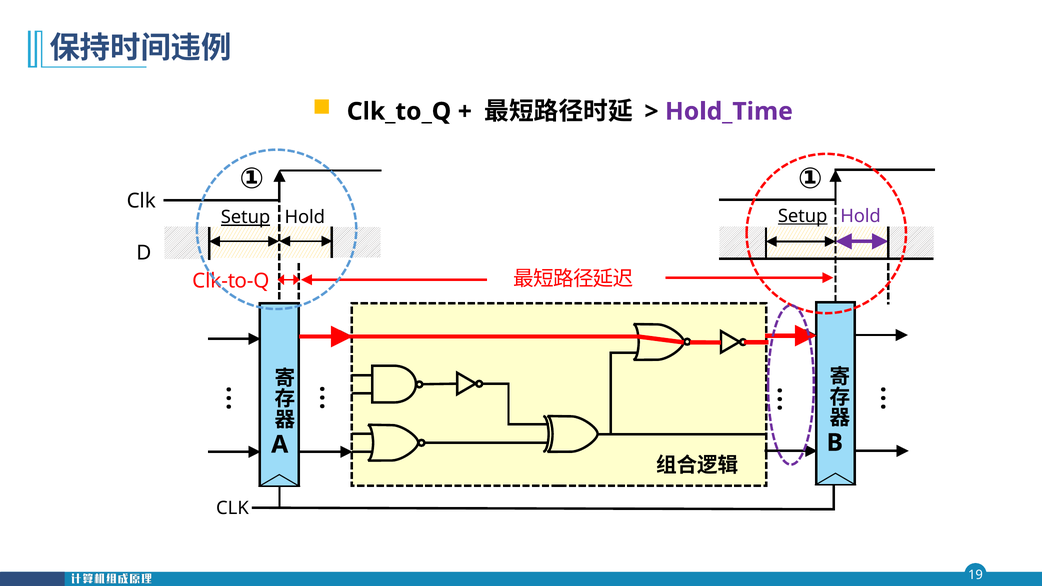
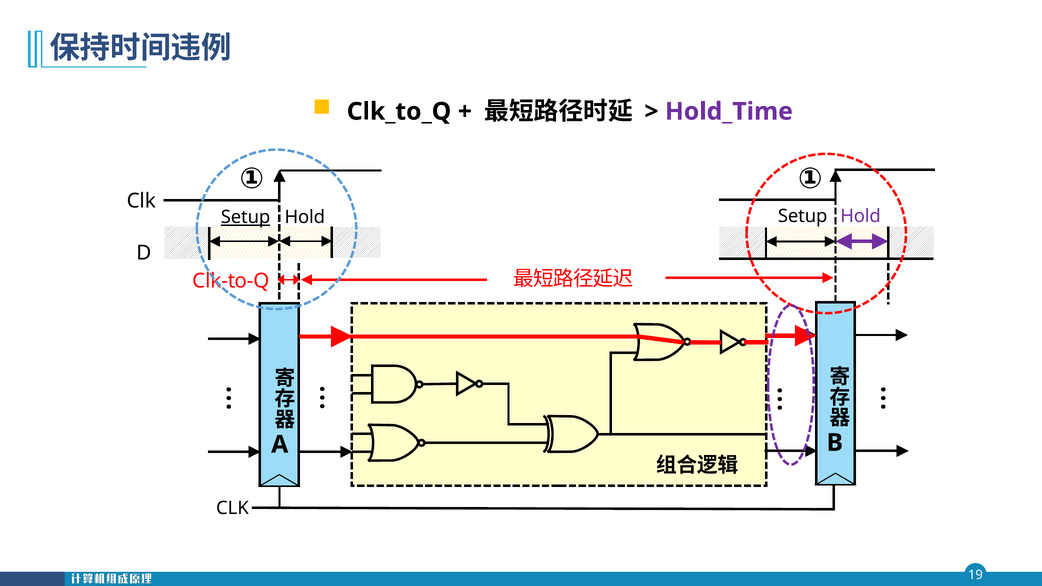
Setup underline: present -> none (803, 216)
